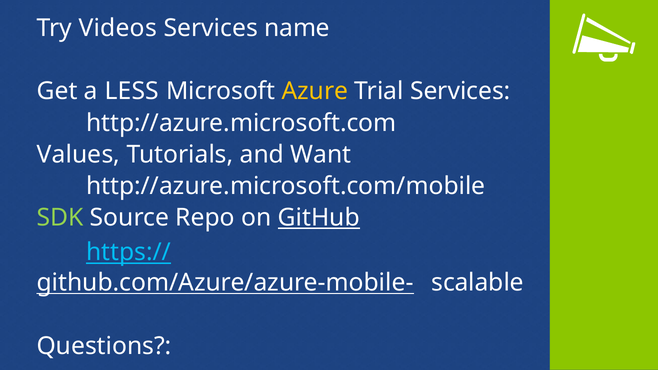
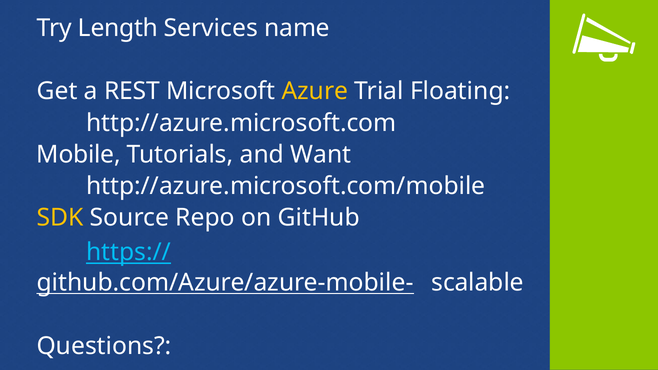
Videos: Videos -> Length (118, 28)
LESS: LESS -> REST (132, 91)
Trial Services: Services -> Floating (460, 91)
Values: Values -> Mobile (79, 155)
SDK colour: light green -> yellow (60, 218)
GitHub underline: present -> none (319, 218)
